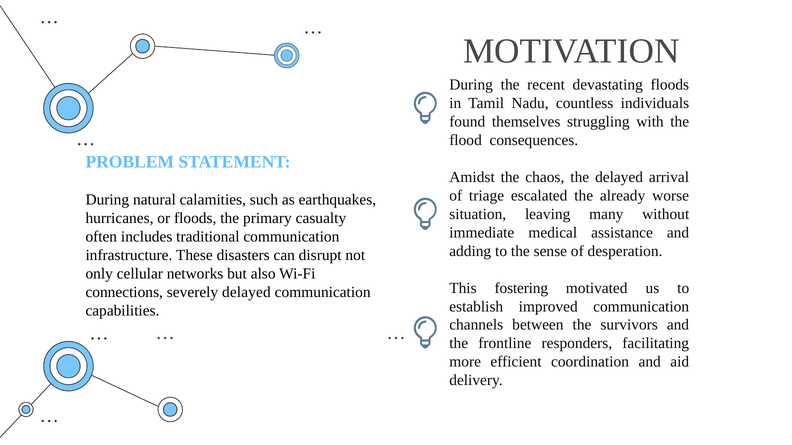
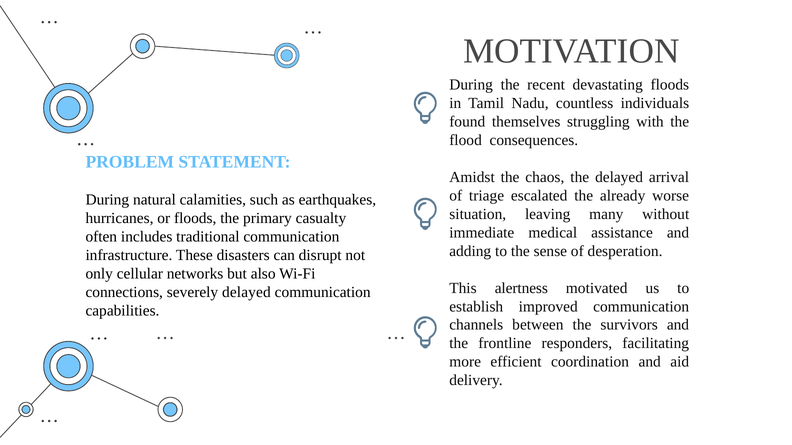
fostering: fostering -> alertness (521, 288)
